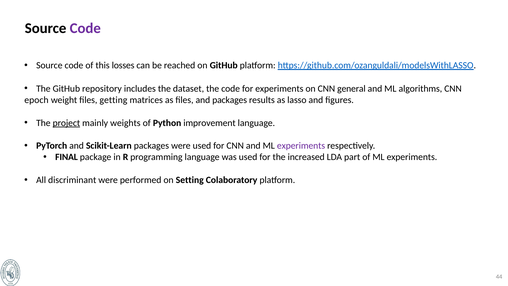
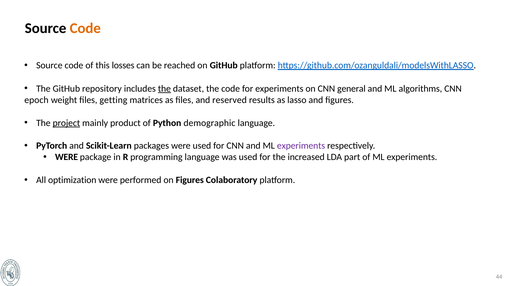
Code colour: purple -> orange (85, 28)
the underline: none -> present (164, 88)
and packages: packages -> reserved (230, 100)
weights: weights -> product (125, 123)
improvement: improvement -> demographic (209, 123)
FINAL: FINAL -> WERE (67, 157)
discriminant: discriminant -> optimization (72, 180)
on Setting: Setting -> Figures (190, 180)
